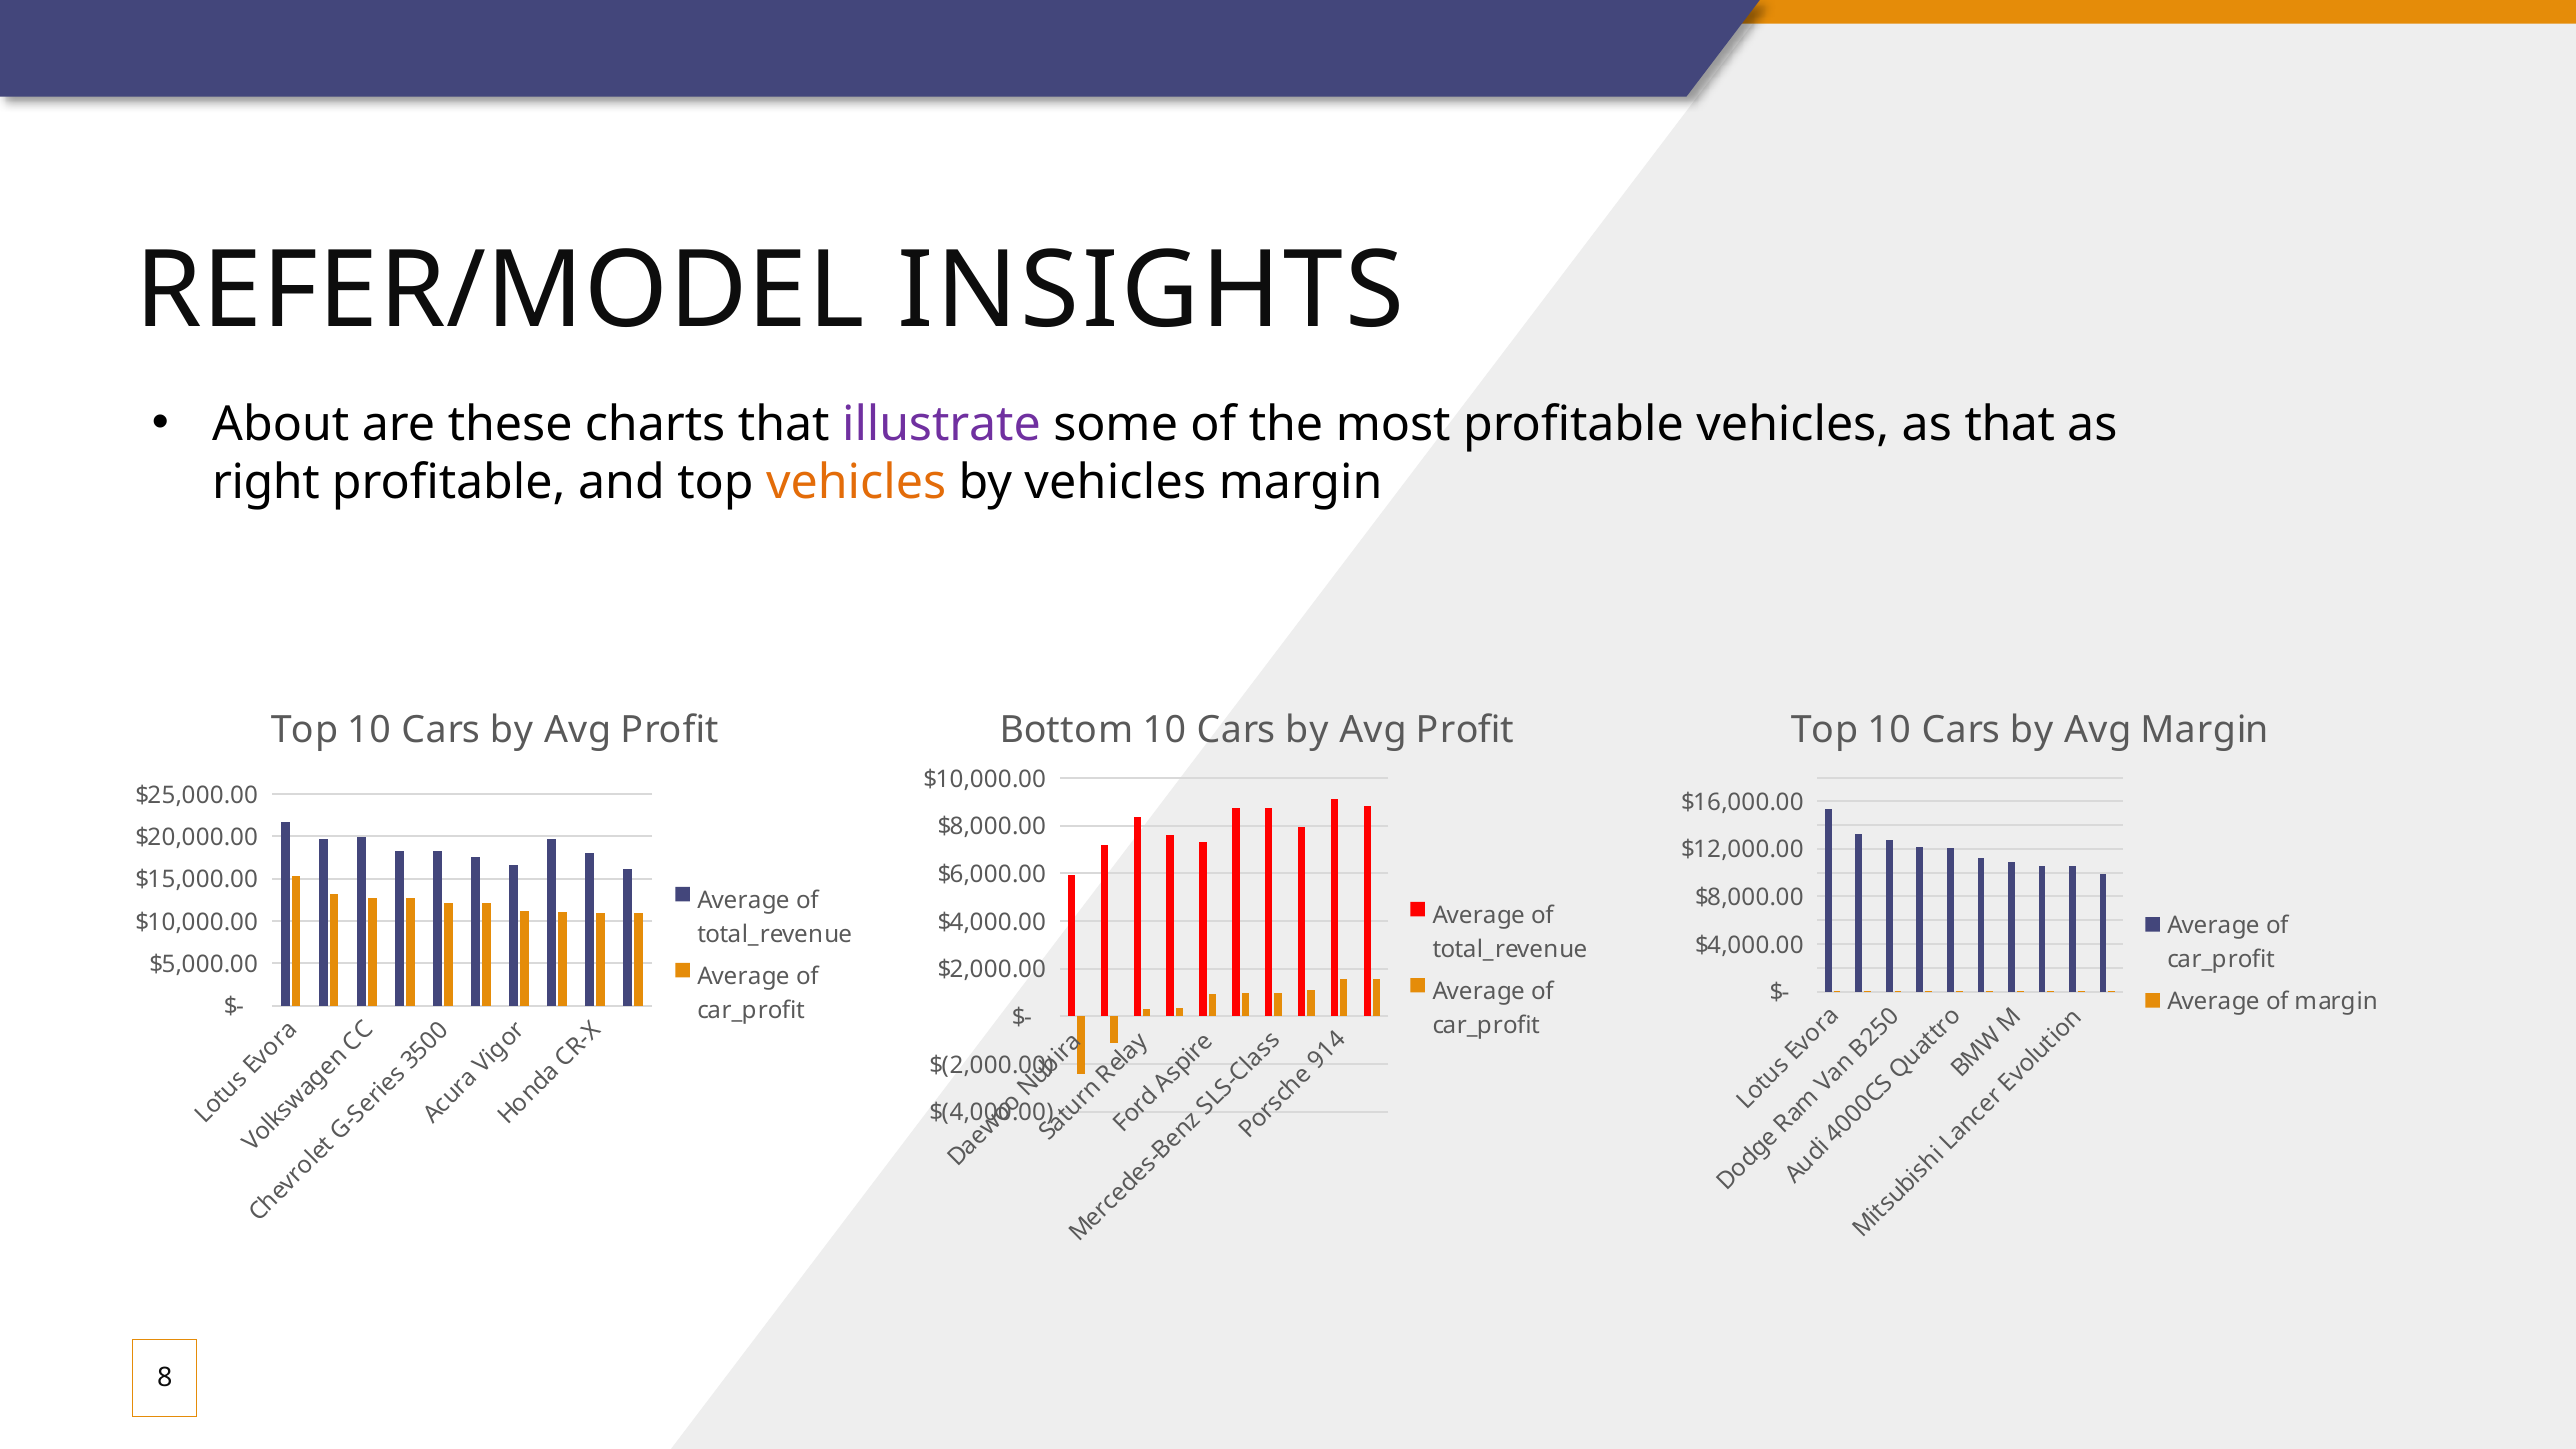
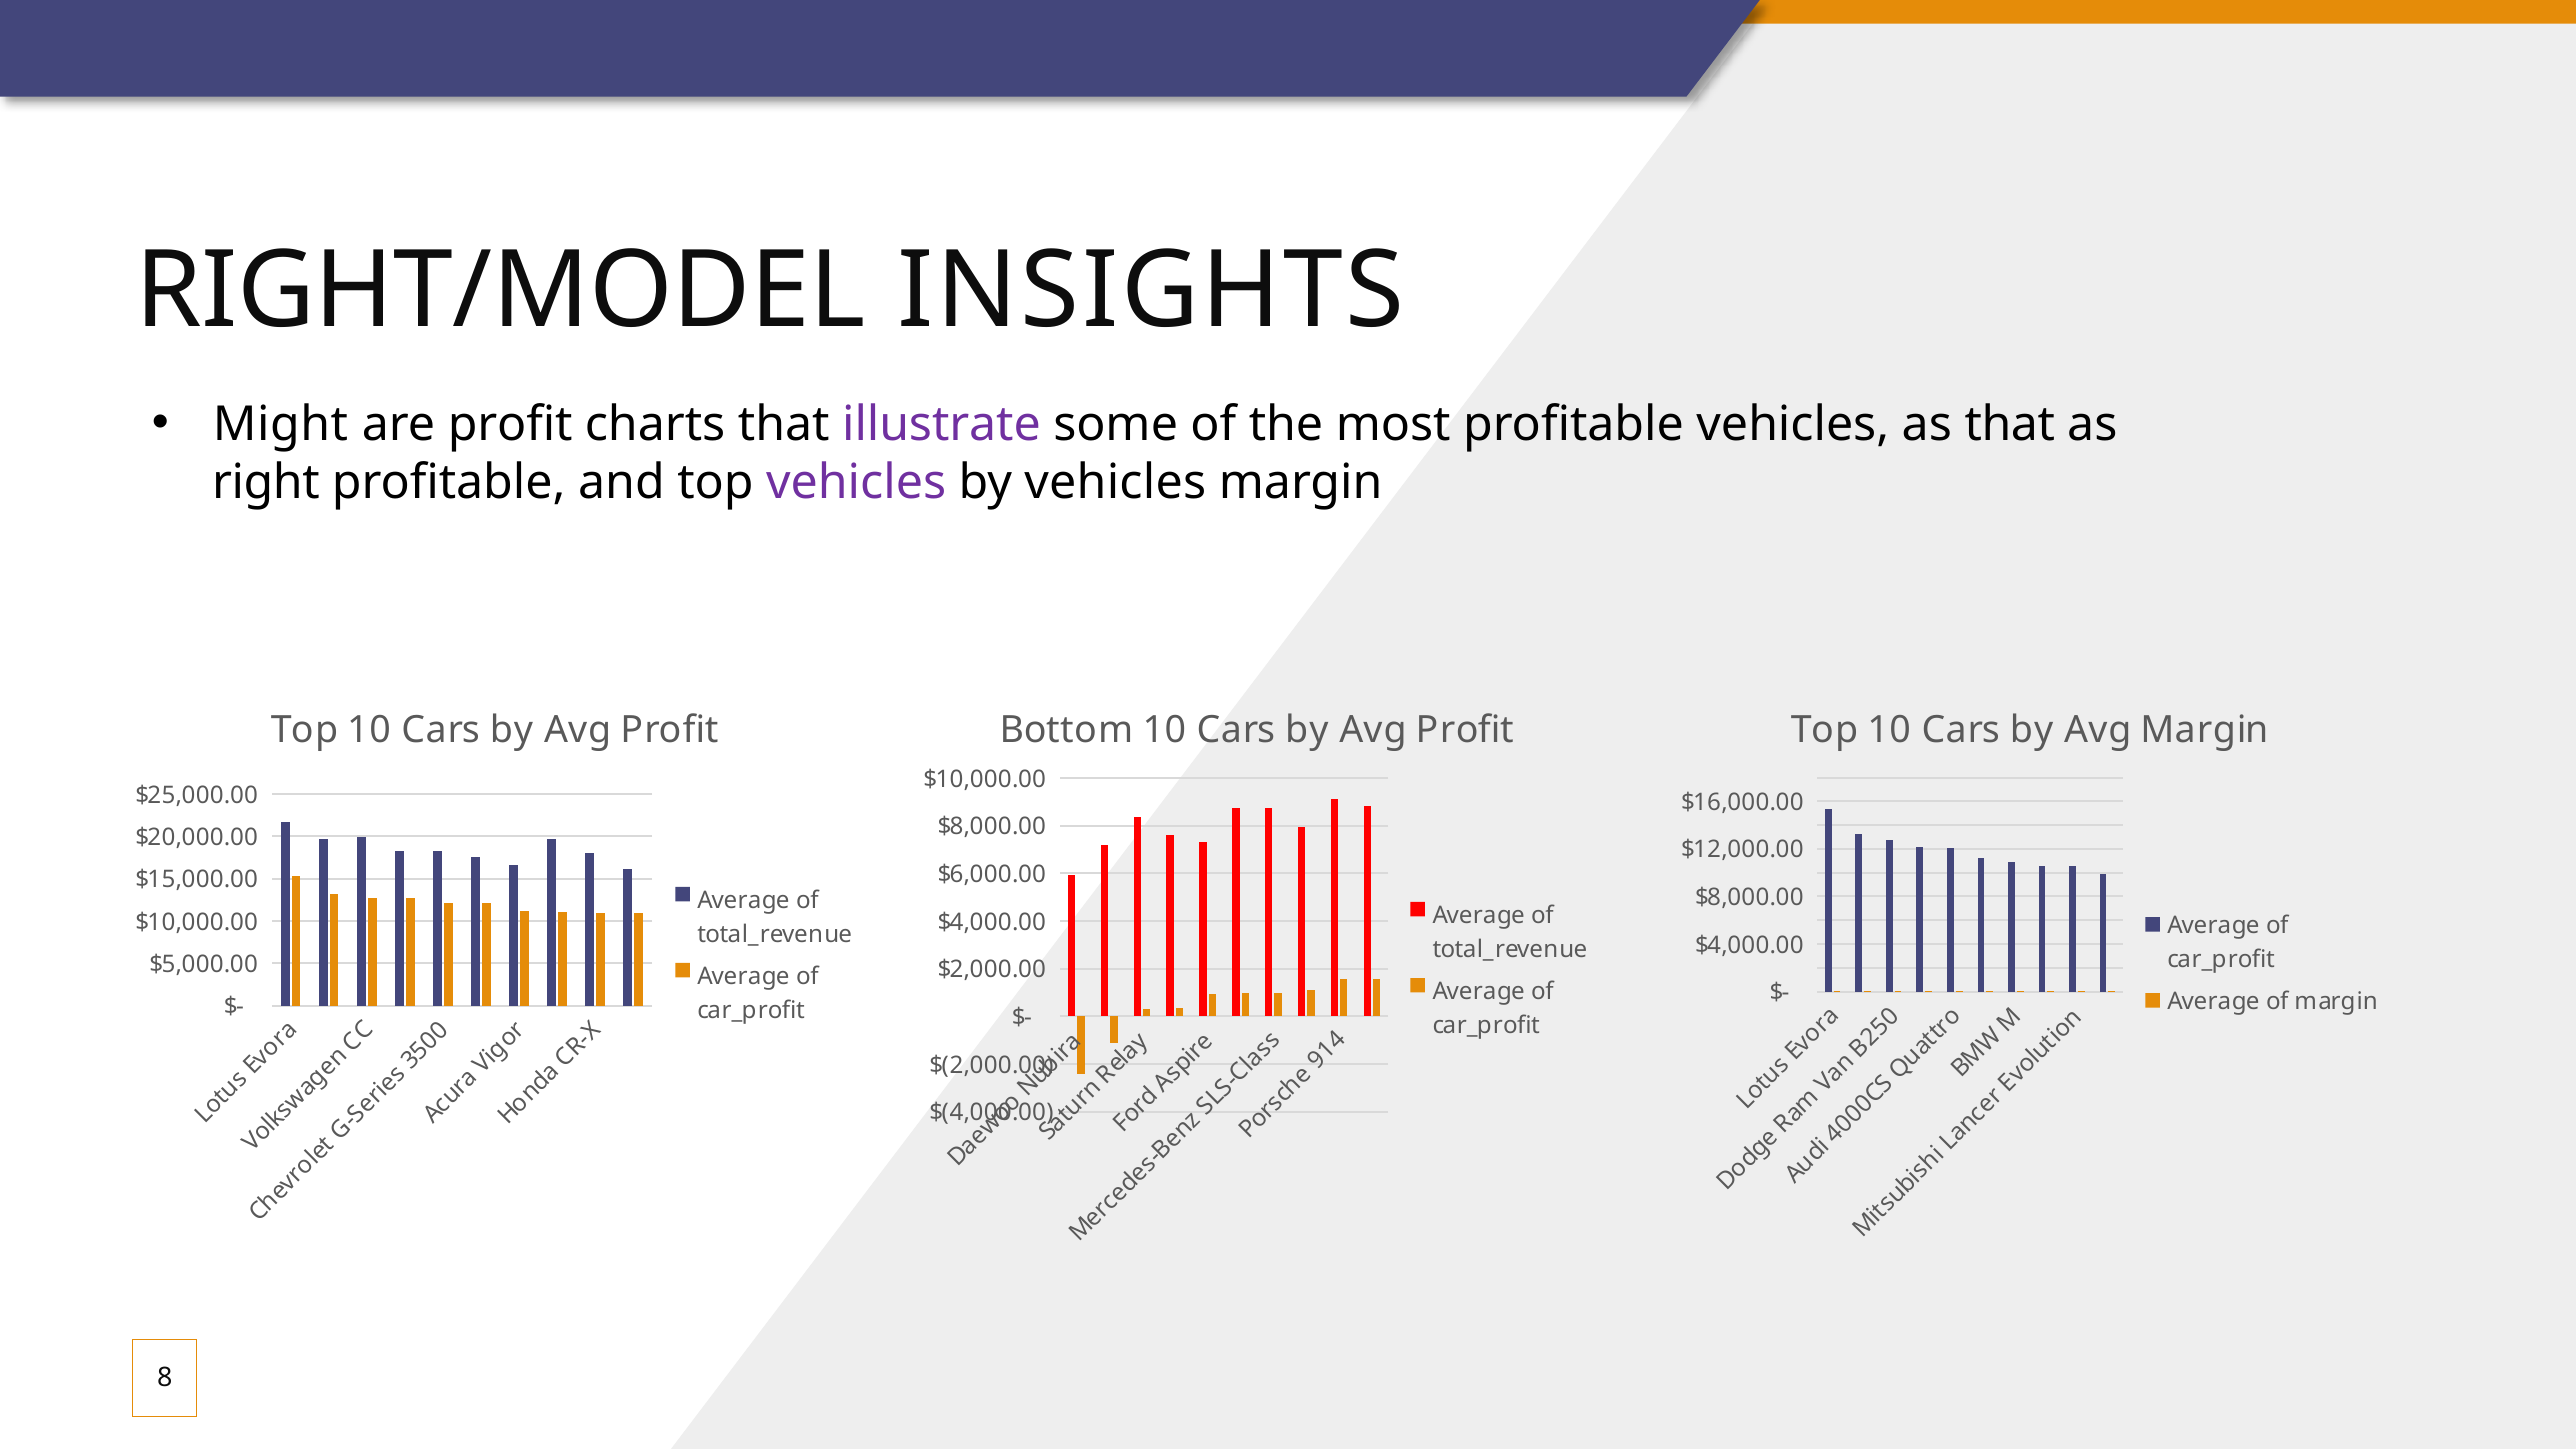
REFER/MODEL: REFER/MODEL -> RIGHT/MODEL (500, 291)
About: About -> Might (281, 424)
are these: these -> profit (510, 424)
vehicles colour: orange -> purple (856, 482)
